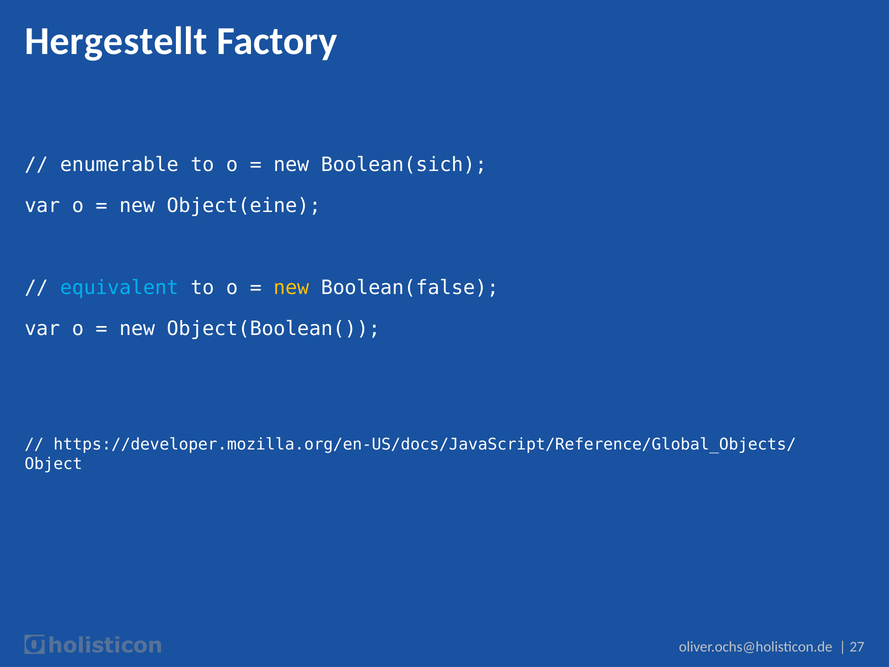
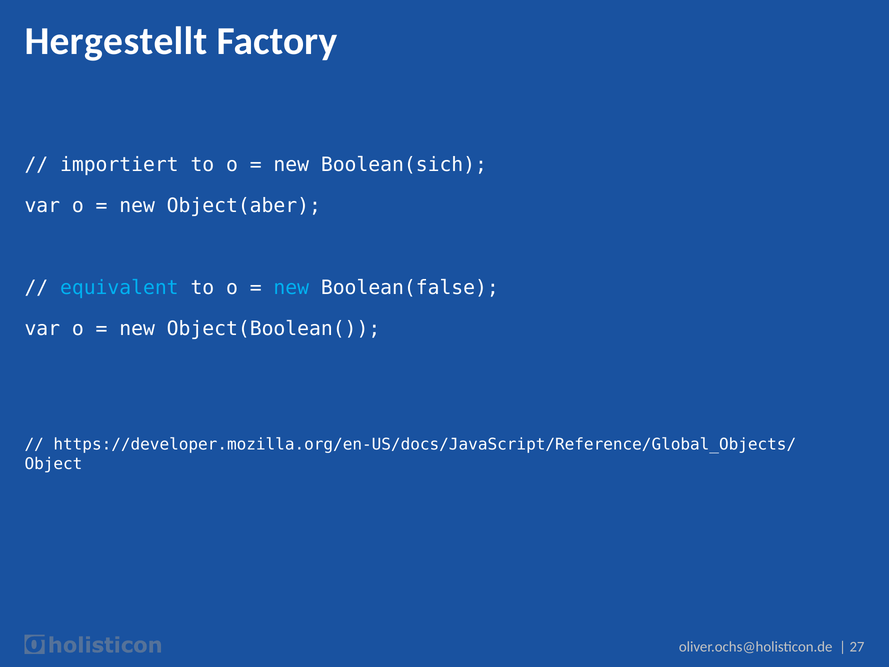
enumerable: enumerable -> importiert (119, 164)
Object(eine: Object(eine -> Object(aber (244, 205)
new colour: yellow -> light blue (291, 287)
